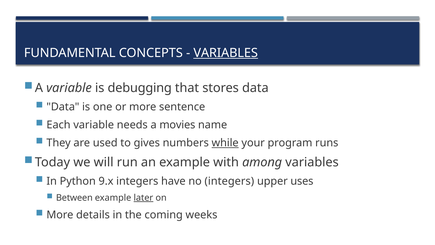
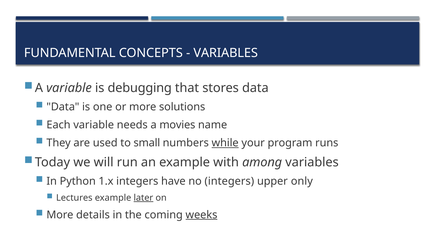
VARIABLES underline: present -> none (226, 53)
sentence: sentence -> solutions (182, 107)
gives: gives -> small (147, 143)
9.x: 9.x -> 1.x (106, 181)
uses: uses -> only (302, 181)
Between: Between -> Lectures (74, 197)
weeks underline: none -> present (201, 214)
